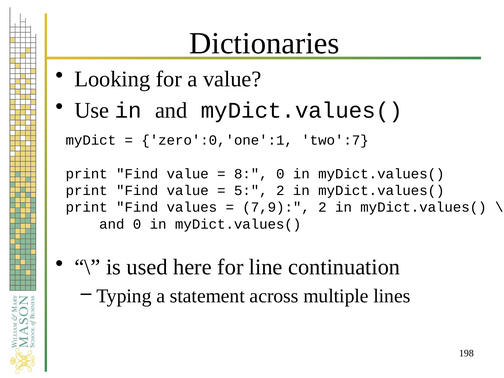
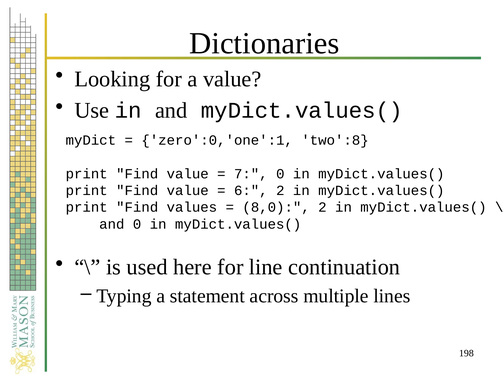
two':7: two':7 -> two':8 (335, 140)
8: 8 -> 7 (251, 174)
5: 5 -> 6 (251, 191)
7,9: 7,9 -> 8,0 (276, 207)
